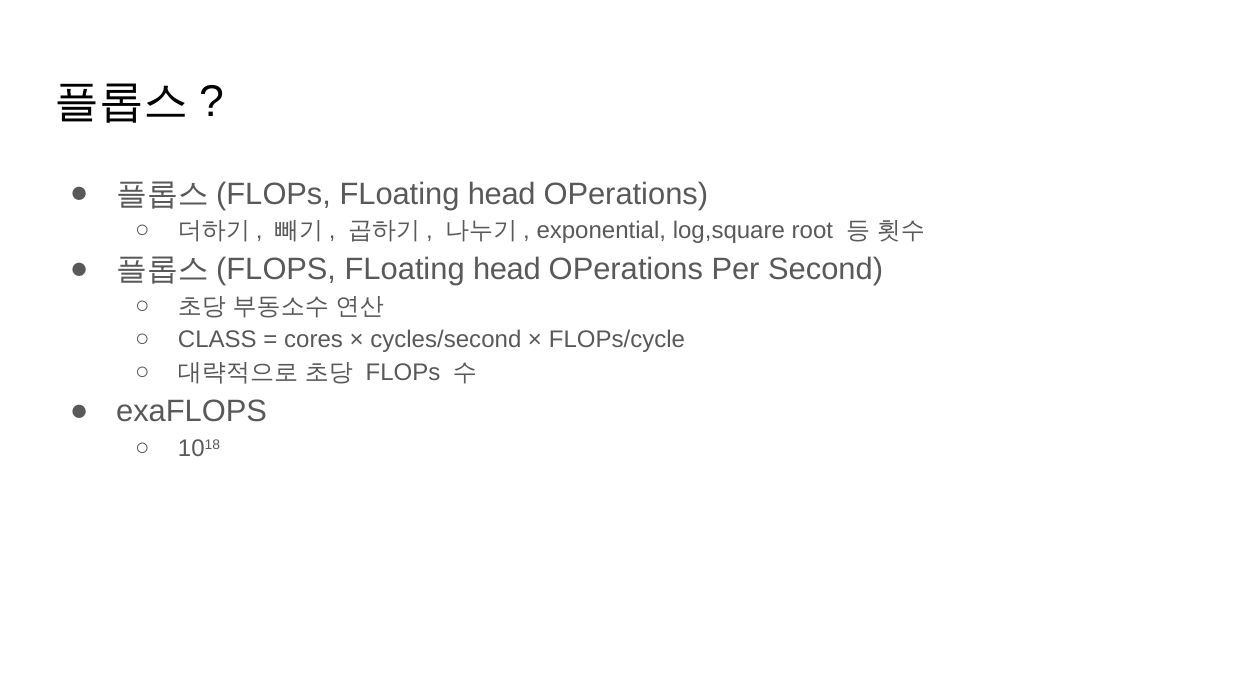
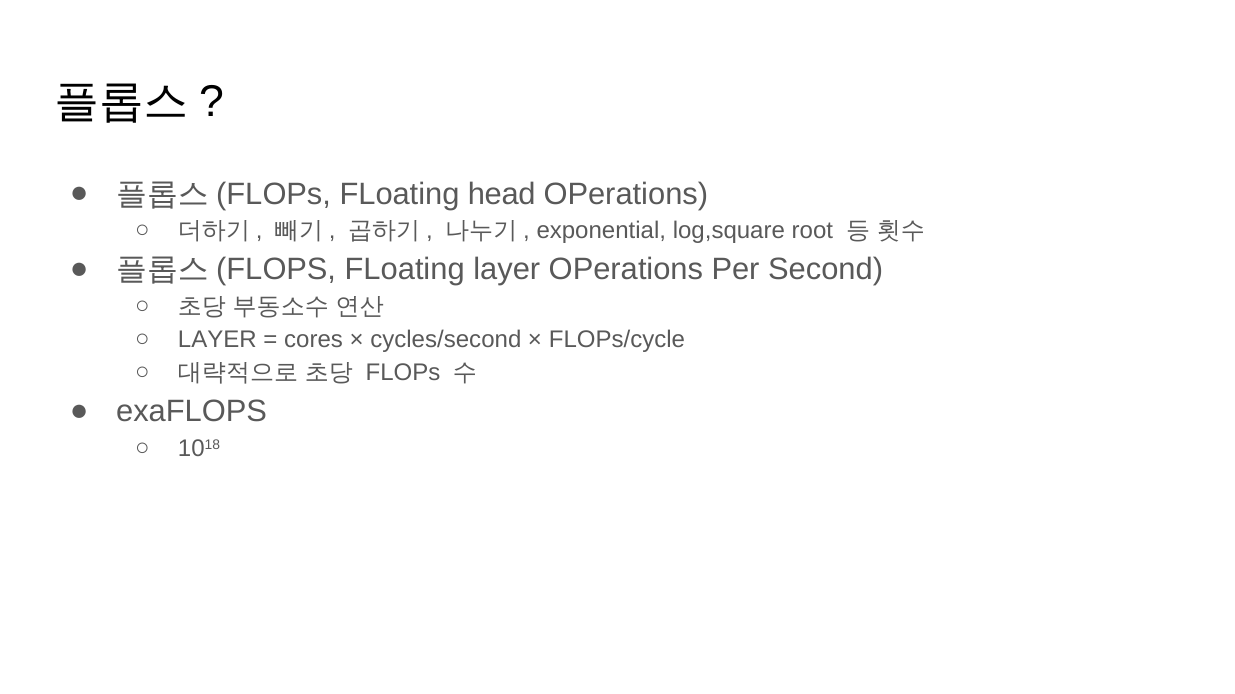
head: head -> layer (507, 270)
CLASS: CLASS -> LAYER (217, 340)
